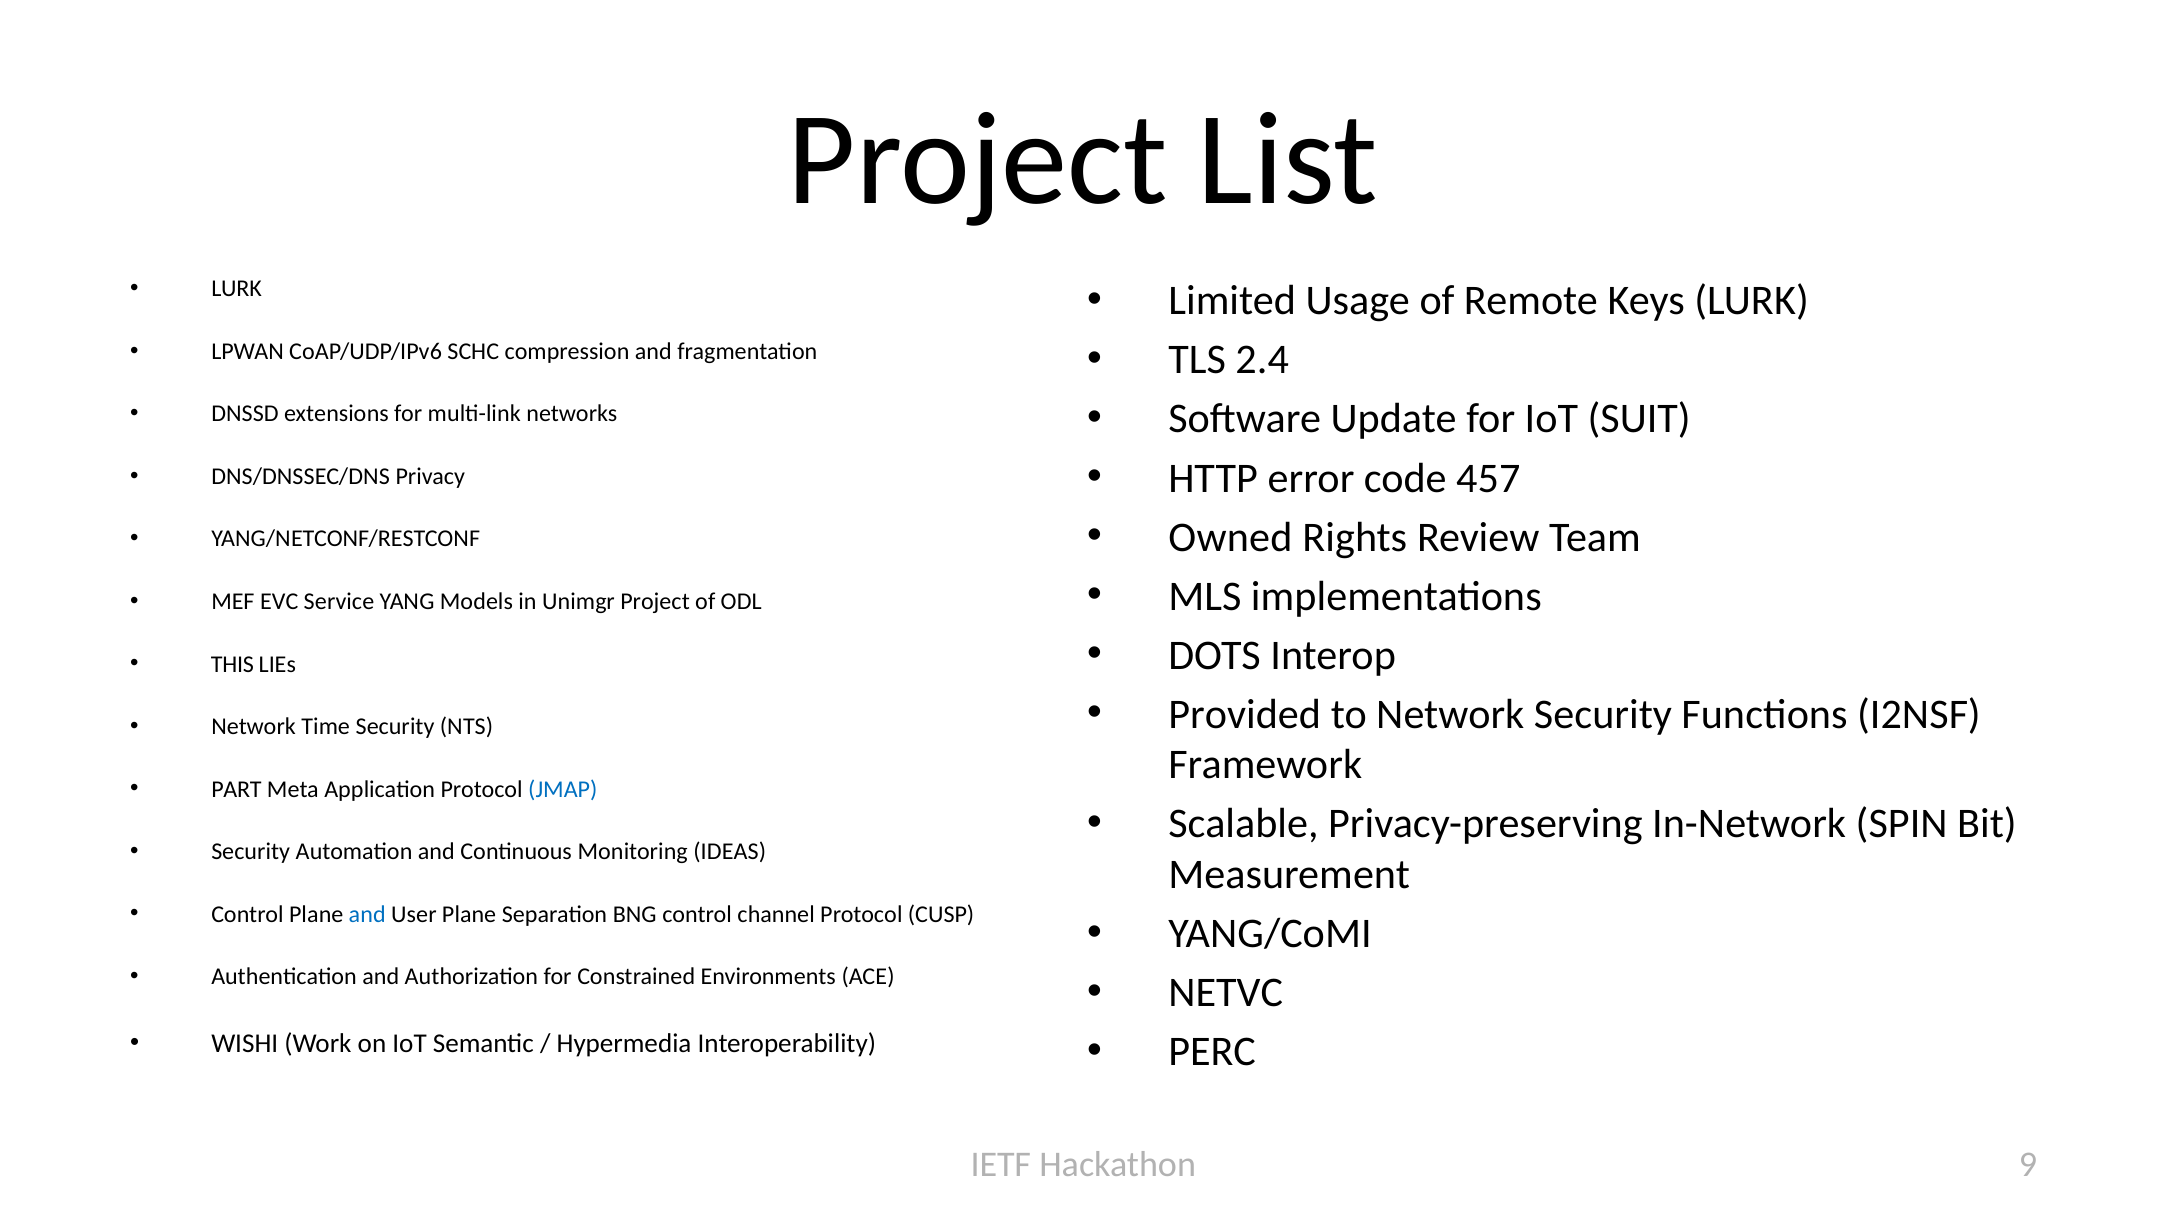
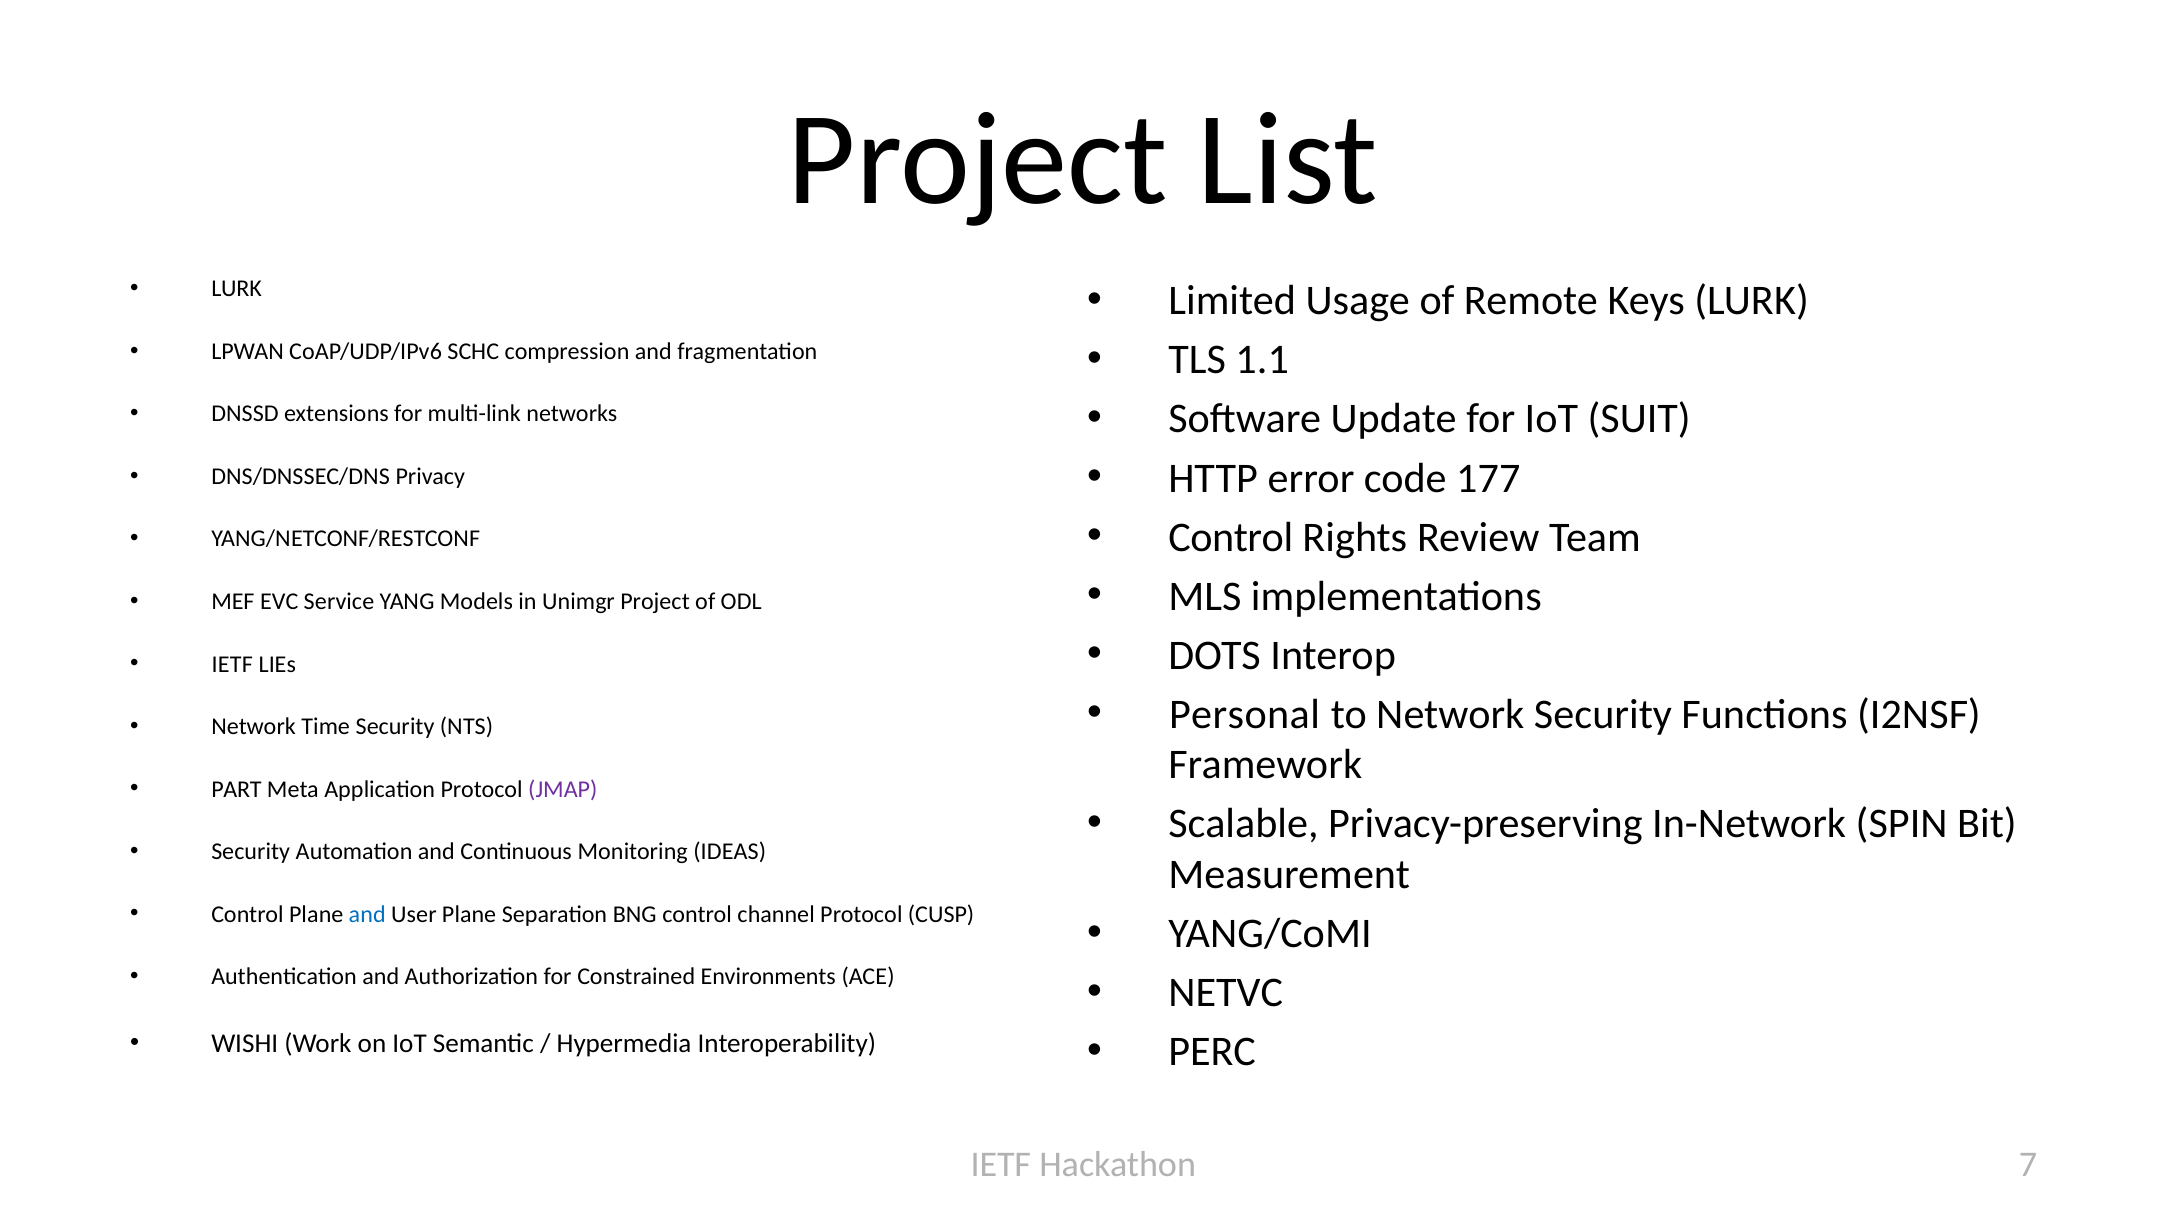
2.4: 2.4 -> 1.1 (1262, 360)
457: 457 -> 177 (1488, 478)
Owned: Owned -> Control (1231, 537)
THIS: THIS -> IETF (232, 664)
Provided: Provided -> Personal (1245, 714)
JMAP colour: blue -> purple (563, 789)
9: 9 -> 7 (2028, 1164)
